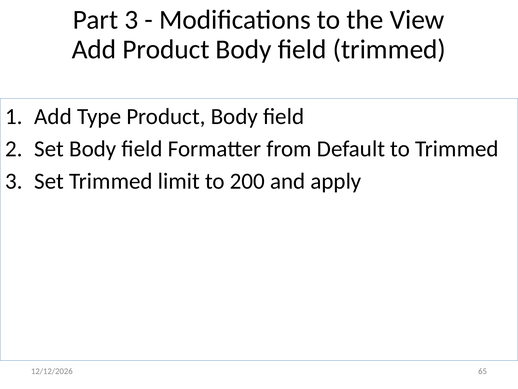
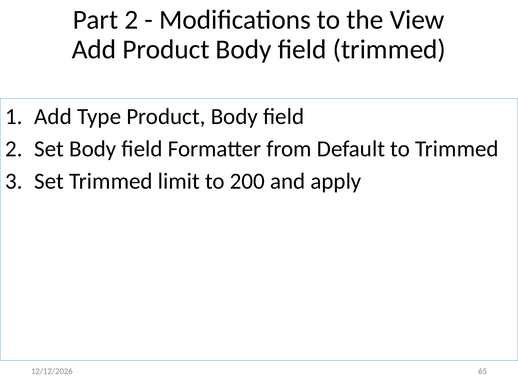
Part 3: 3 -> 2 (131, 20)
